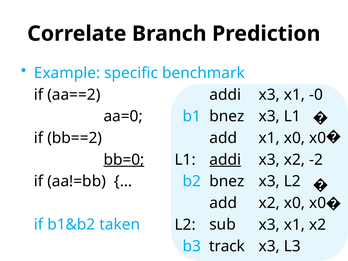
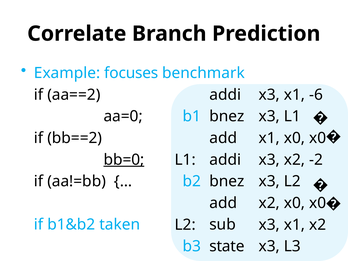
specific: specific -> focuses (131, 73)
-0: -0 -> -6 (316, 95)
addi underline: present -> none (225, 160)
track: track -> state (227, 246)
